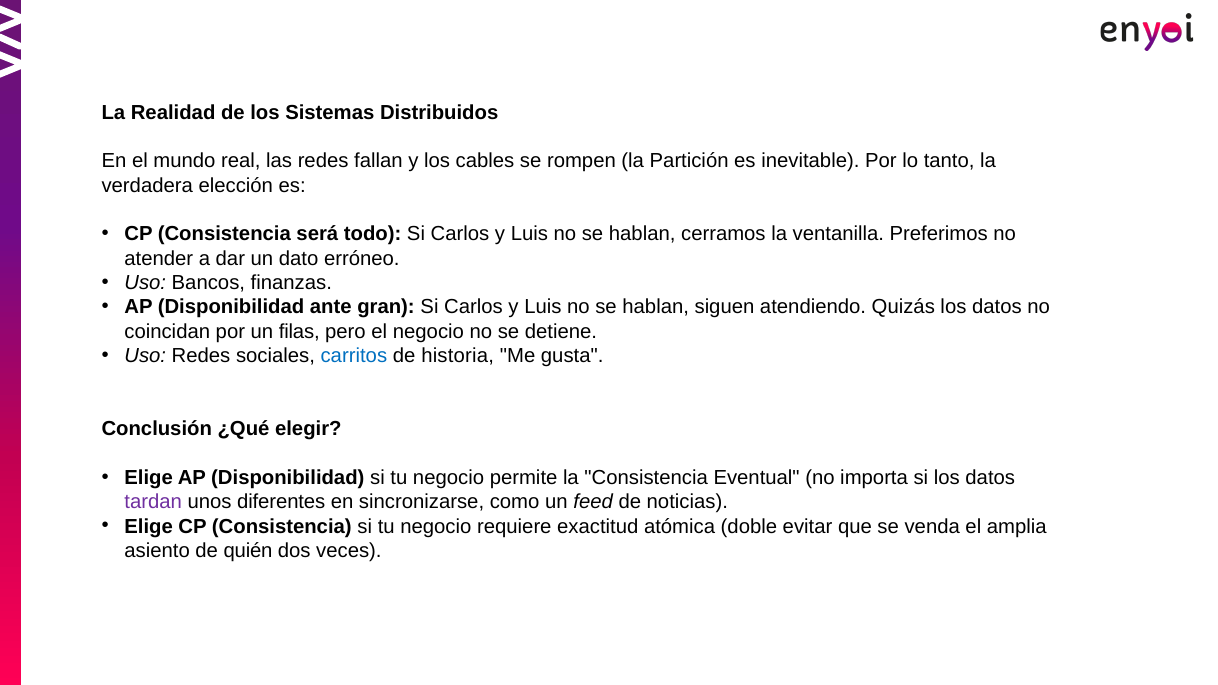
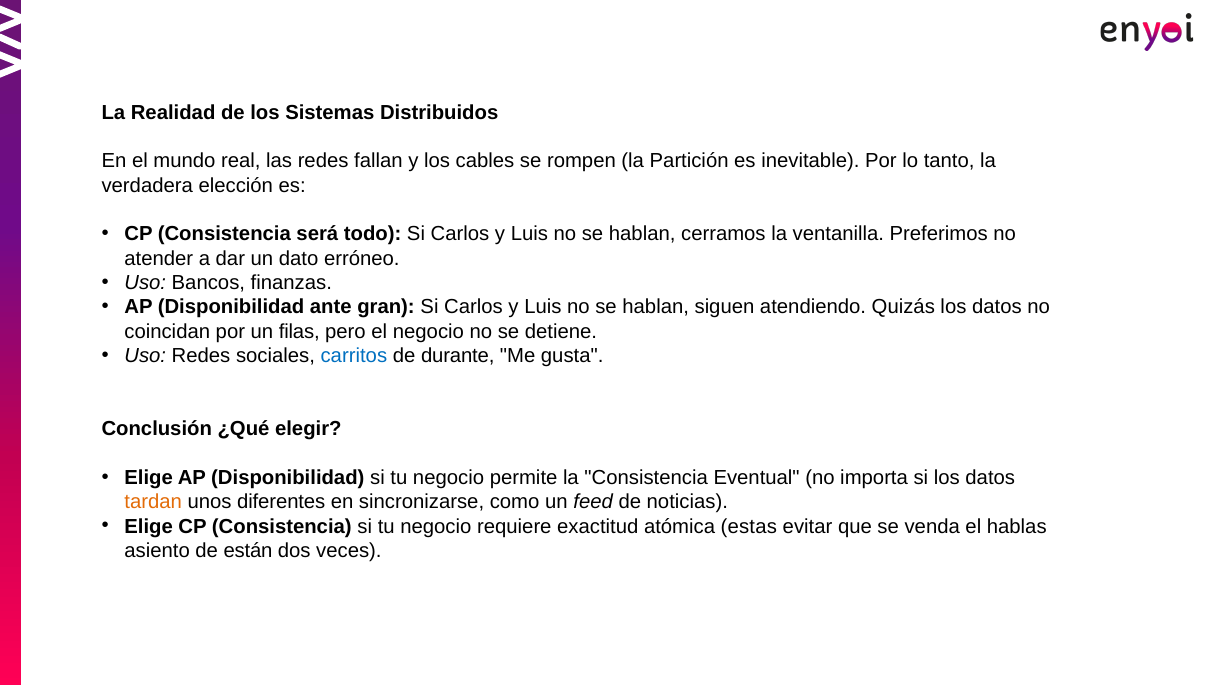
historia: historia -> durante (458, 356)
tardan colour: purple -> orange (153, 502)
doble: doble -> estas (749, 526)
amplia: amplia -> hablas (1017, 526)
quién: quién -> están (248, 551)
